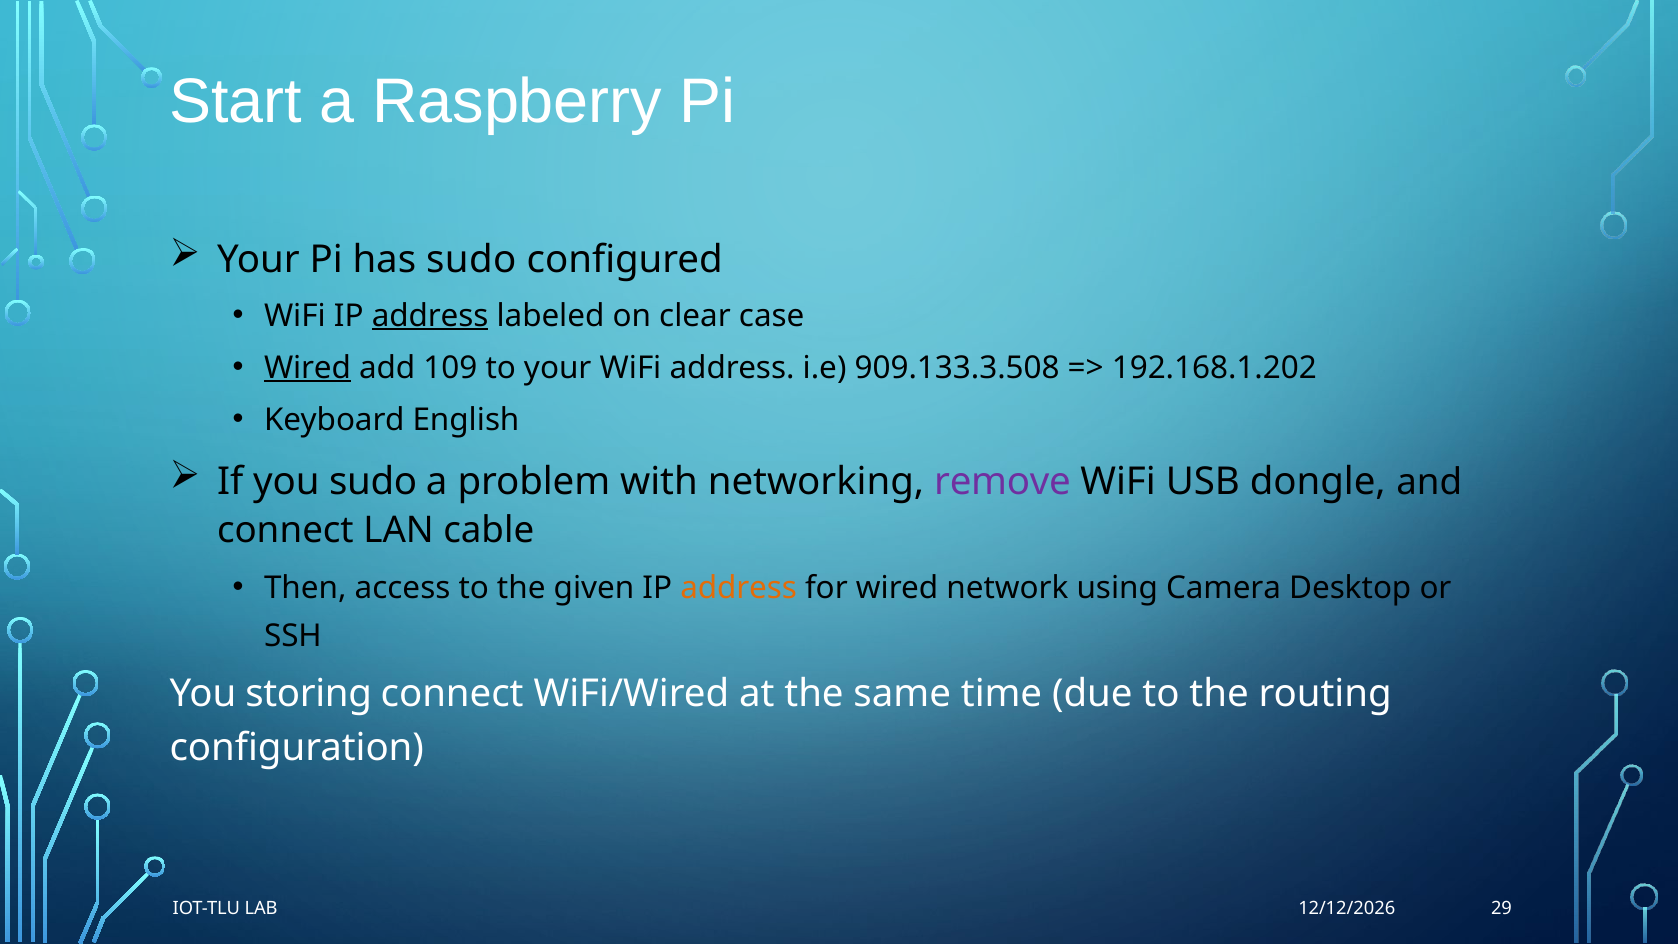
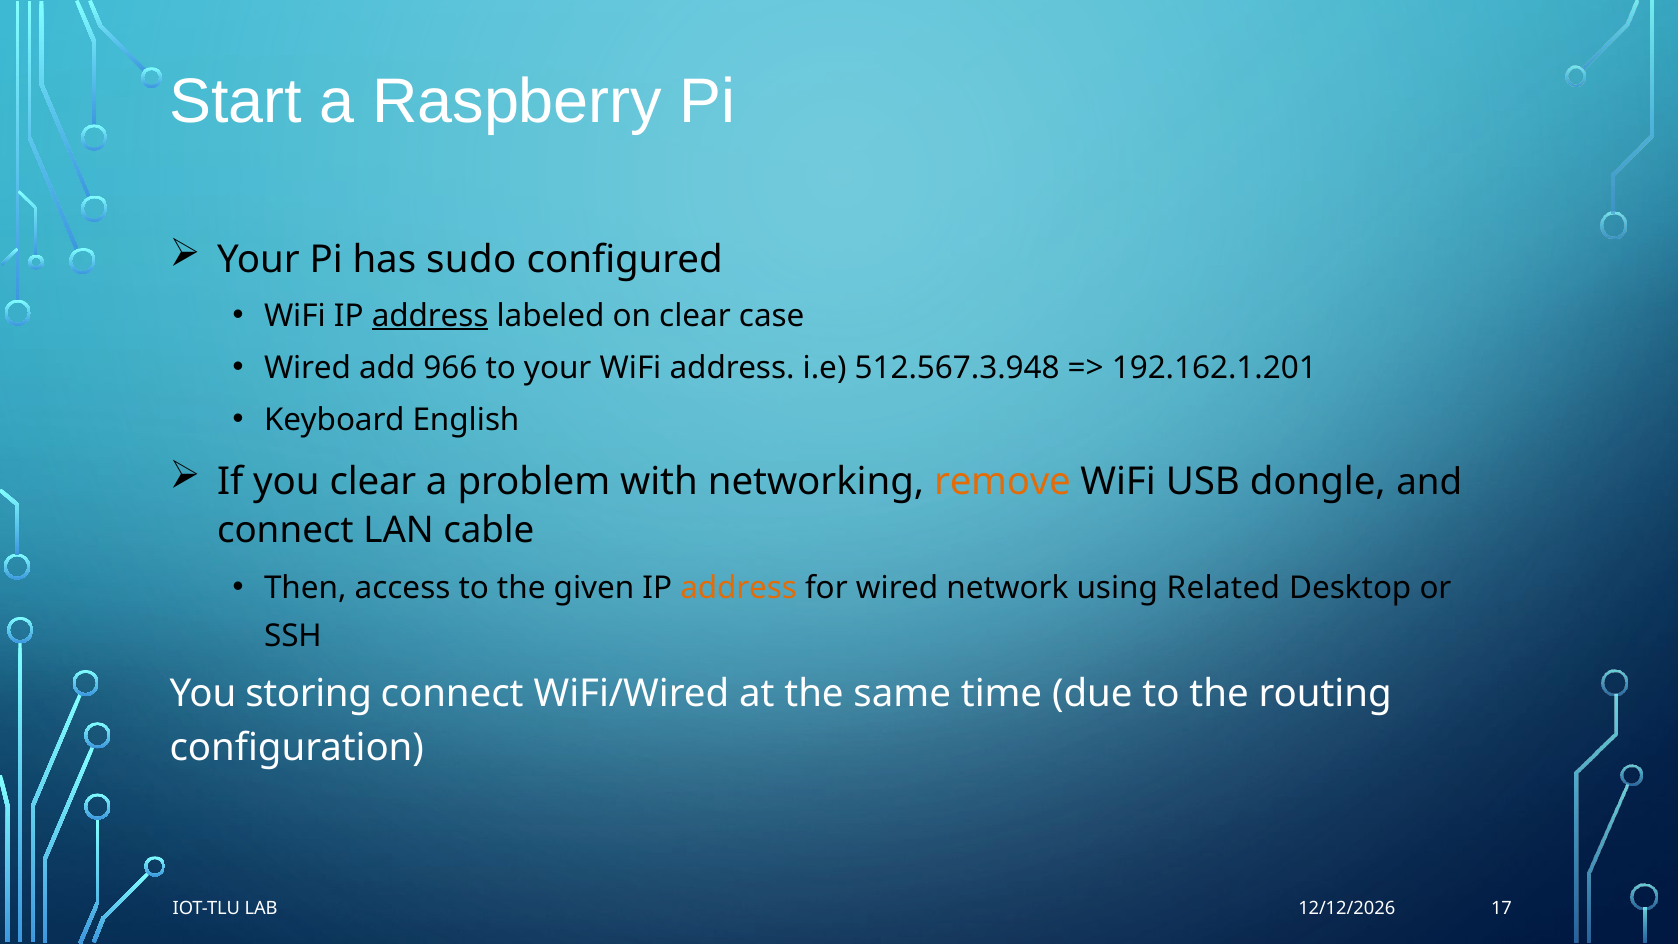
Wired underline: present -> none (307, 368)
109: 109 -> 966 (450, 368)
909.133.3.508: 909.133.3.508 -> 512.567.3.948 (957, 368)
192.168.1.202: 192.168.1.202 -> 192.162.1.201 (1214, 368)
you sudo: sudo -> clear (373, 481)
remove colour: purple -> orange (1002, 481)
Camera: Camera -> Related (1223, 588)
29: 29 -> 17 (1501, 908)
